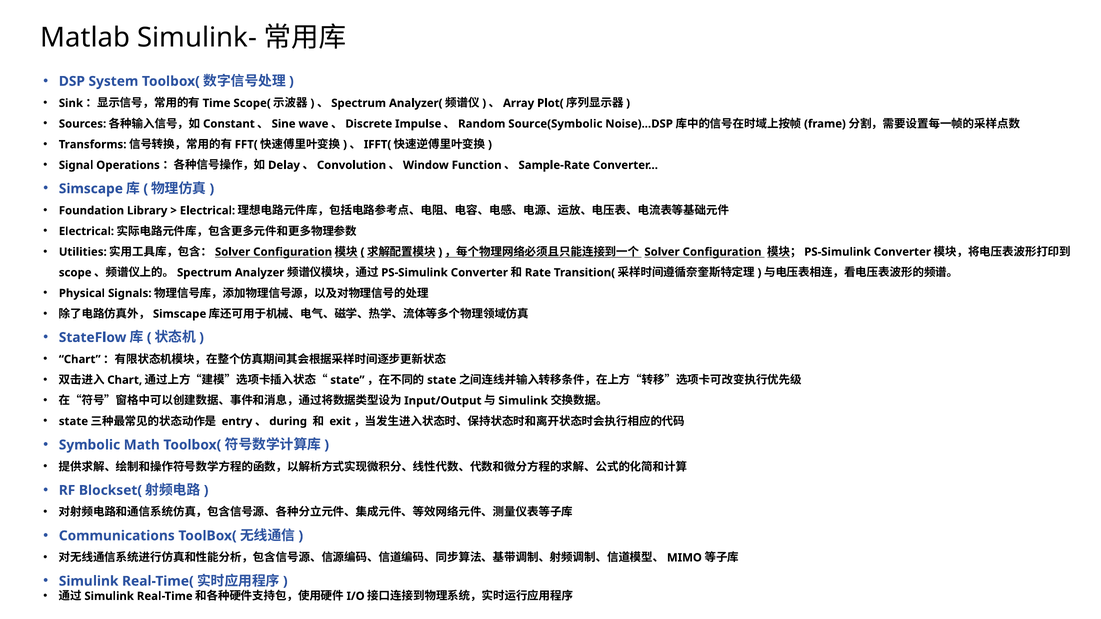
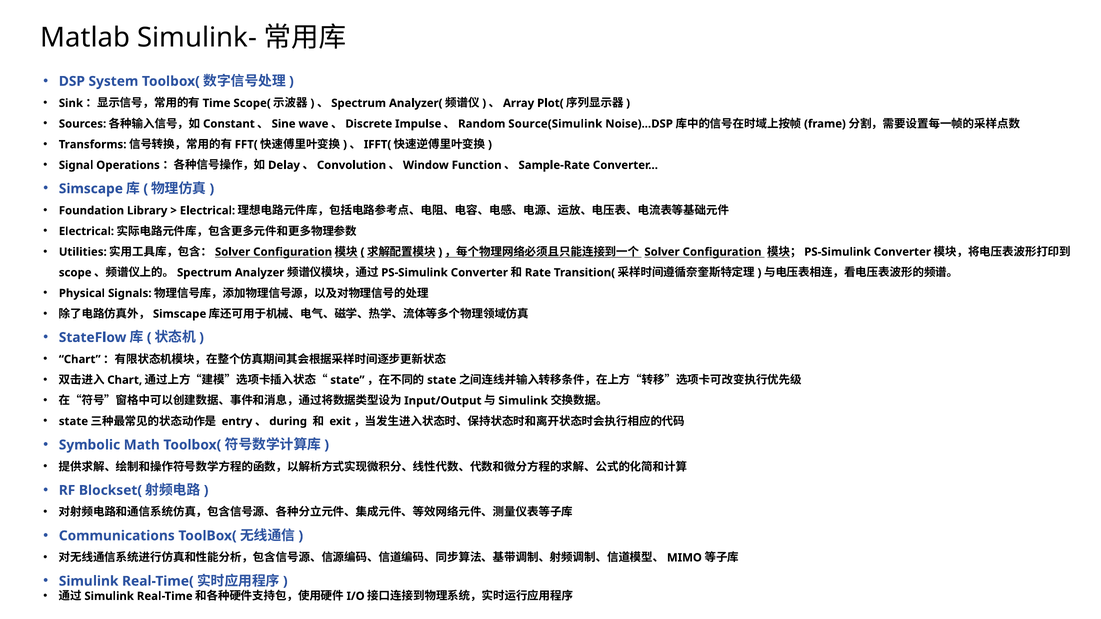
Source(Symbolic: Source(Symbolic -> Source(Simulink (555, 124)
